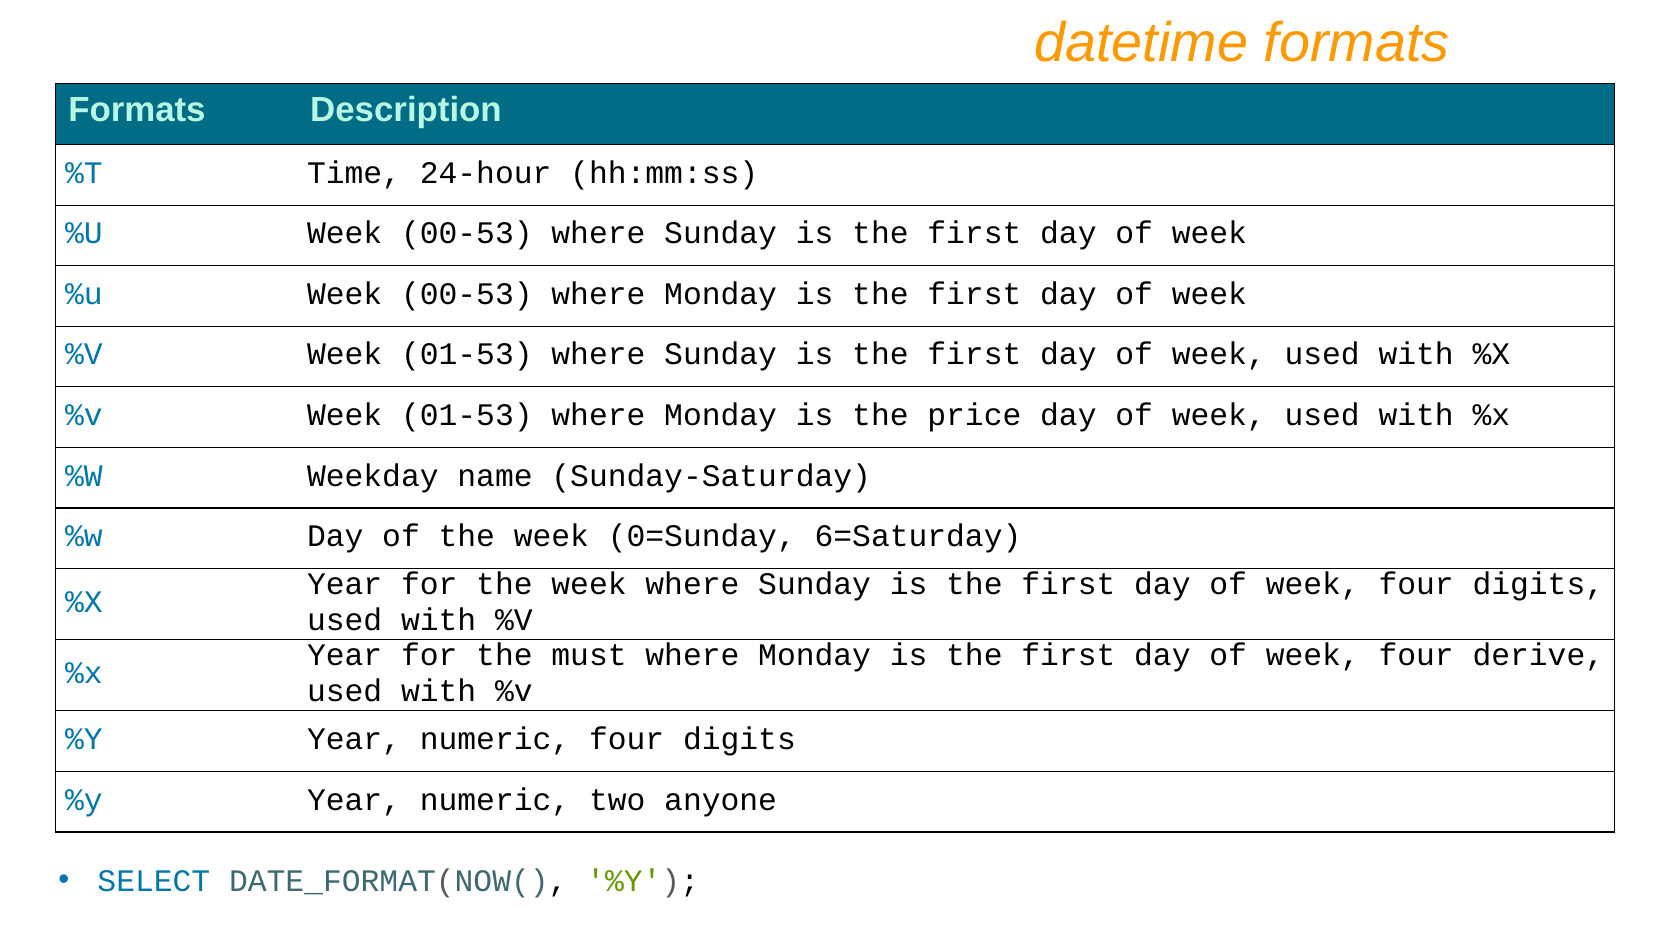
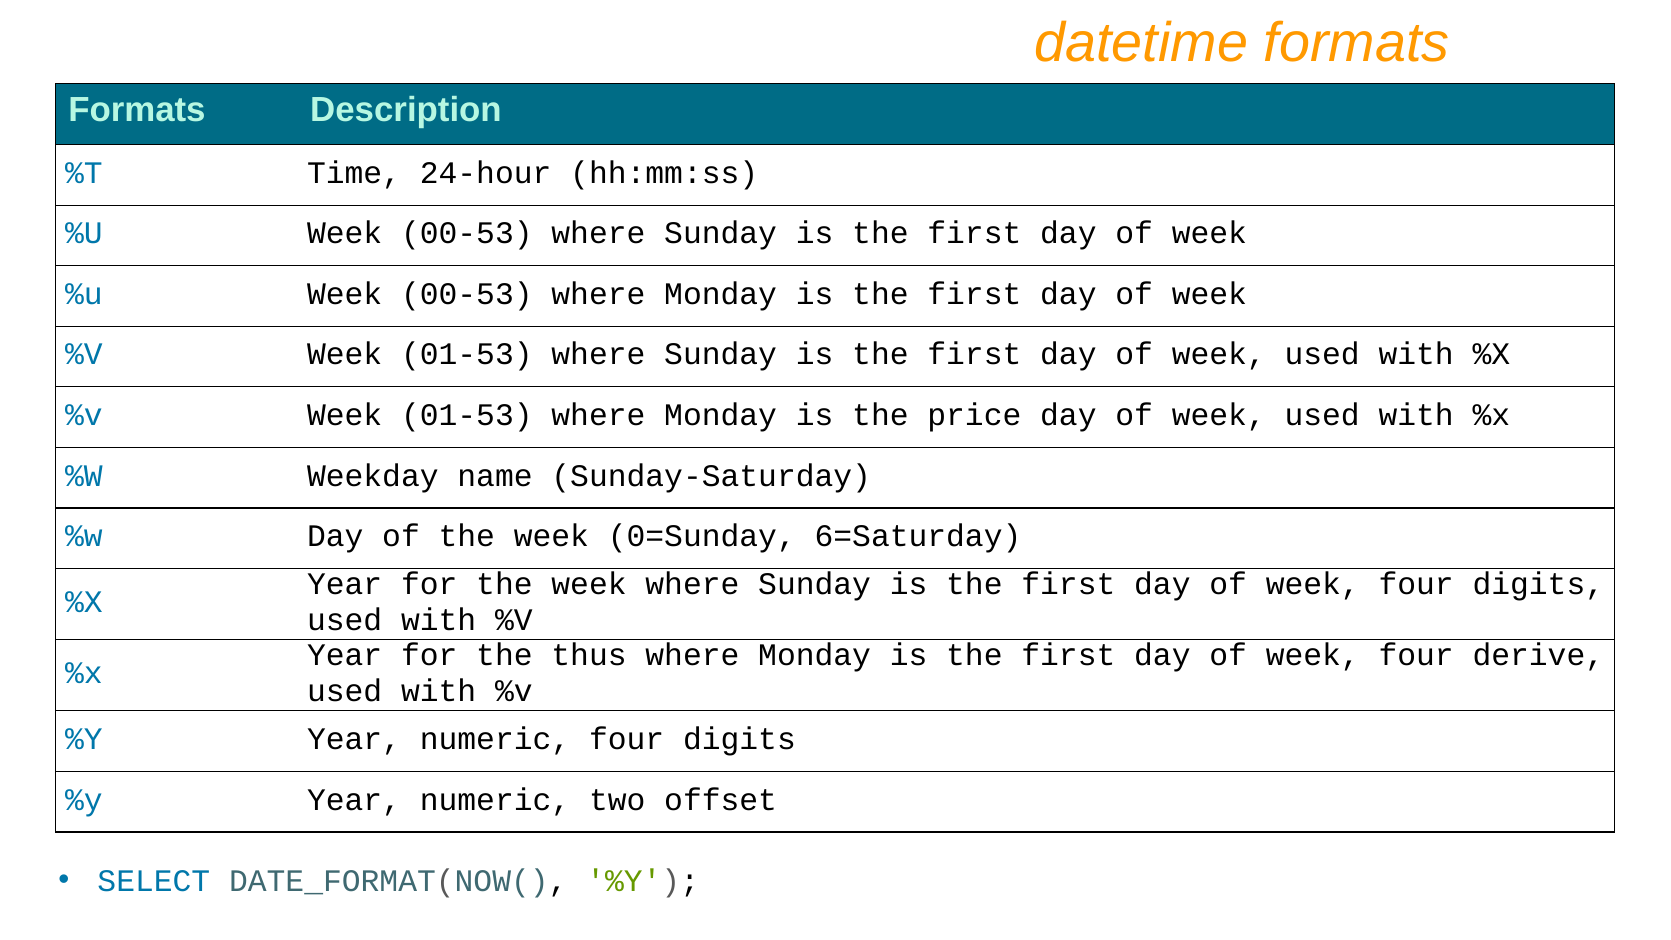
must: must -> thus (589, 655)
anyone: anyone -> offset (721, 800)
